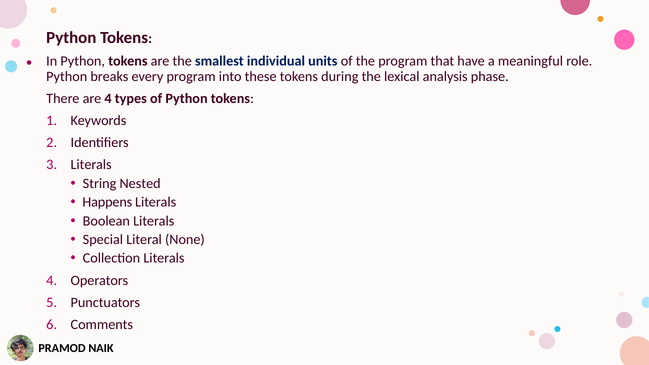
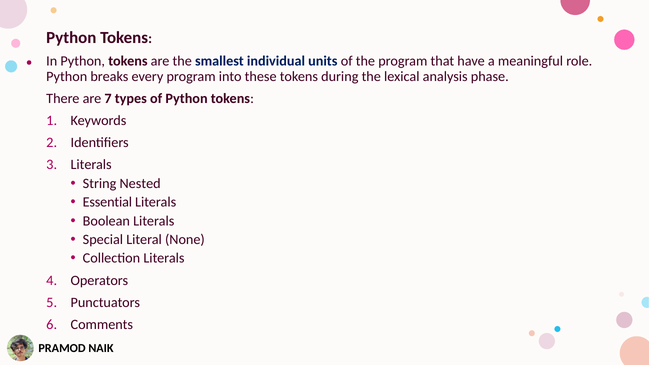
are 4: 4 -> 7 (108, 99)
Happens: Happens -> Essential (107, 202)
